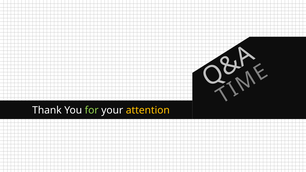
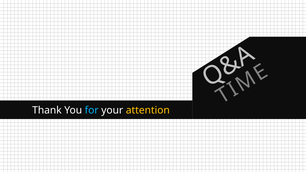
for colour: light green -> light blue (92, 110)
